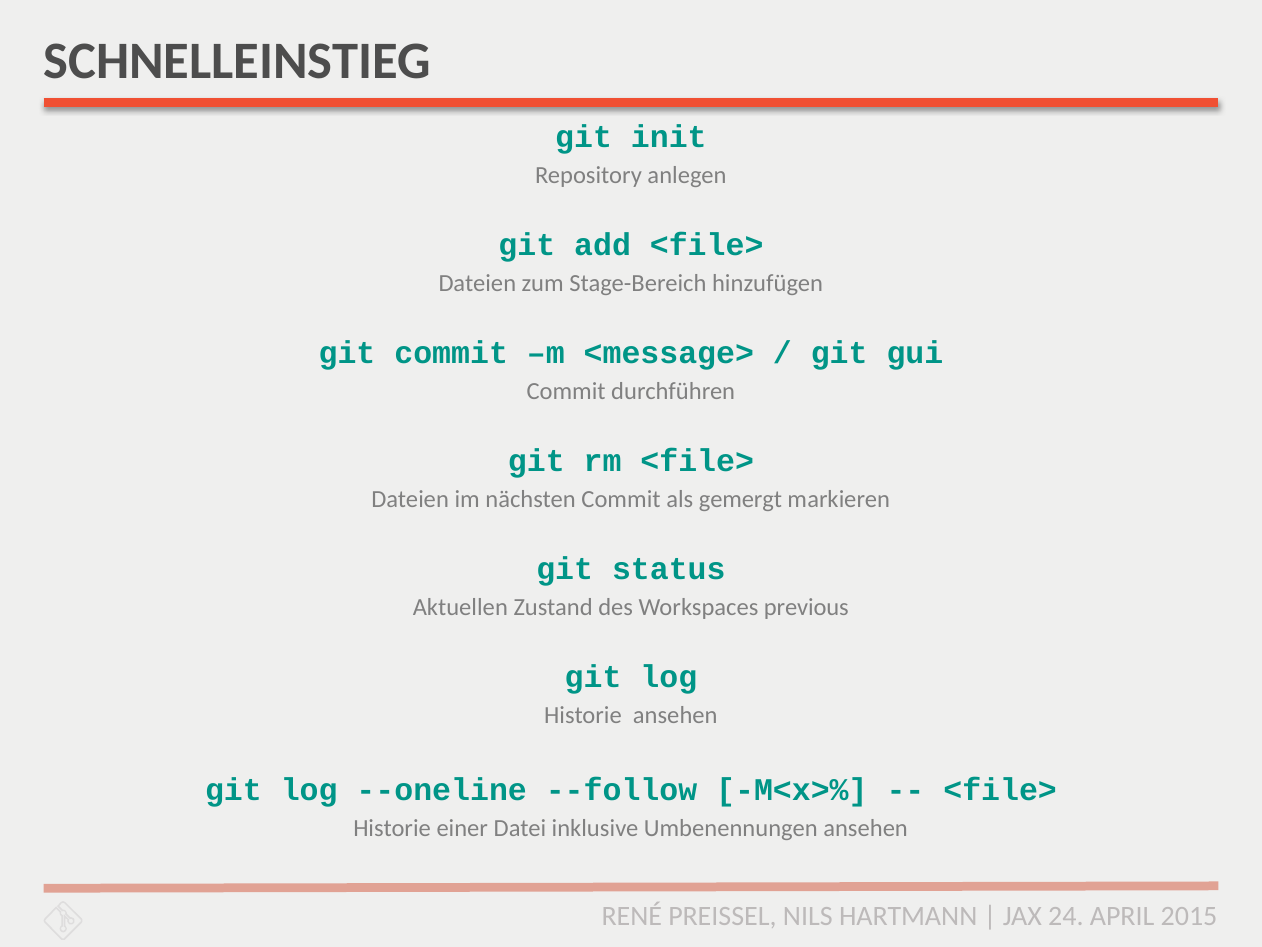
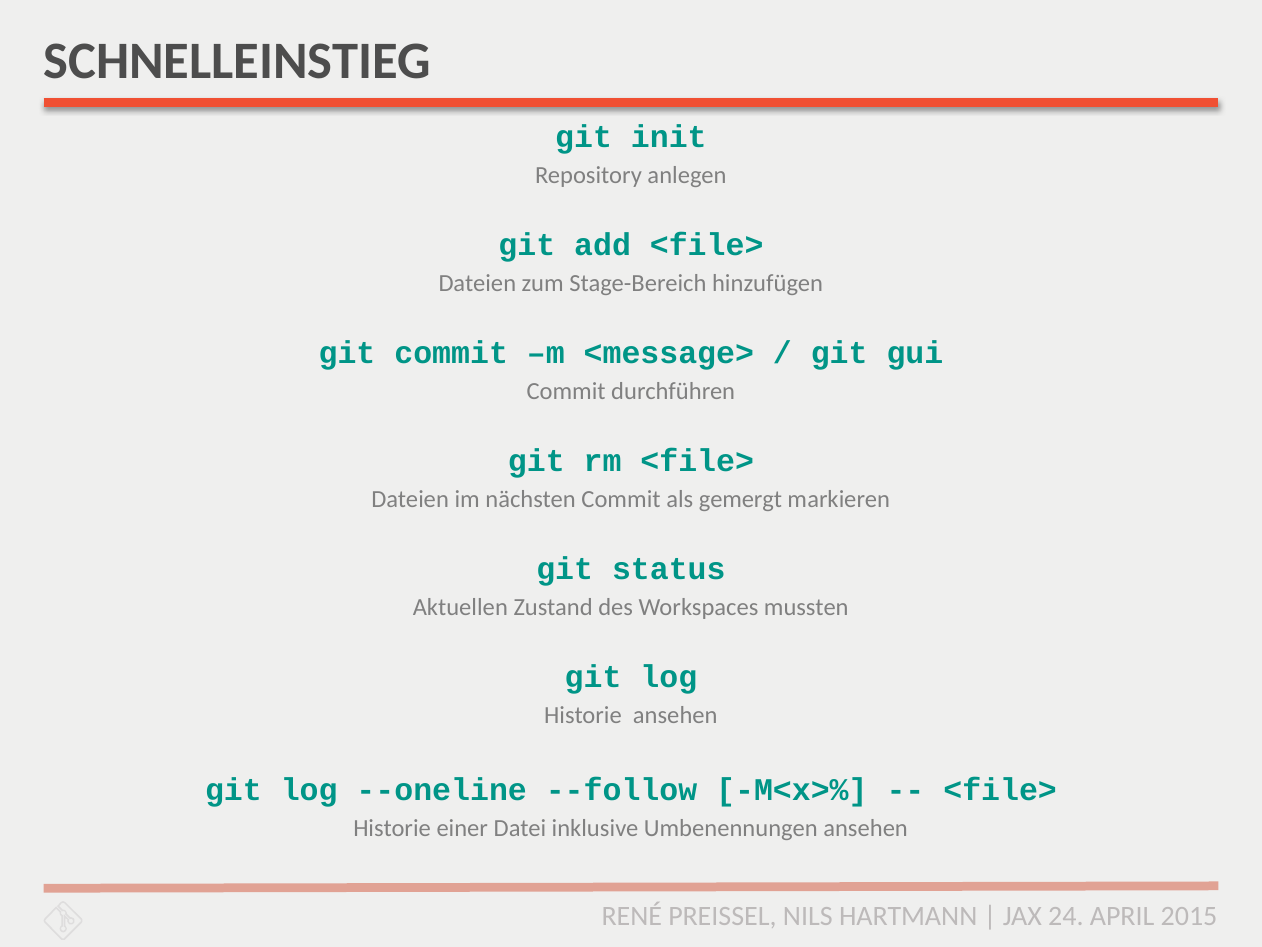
previous: previous -> mussten (806, 607)
